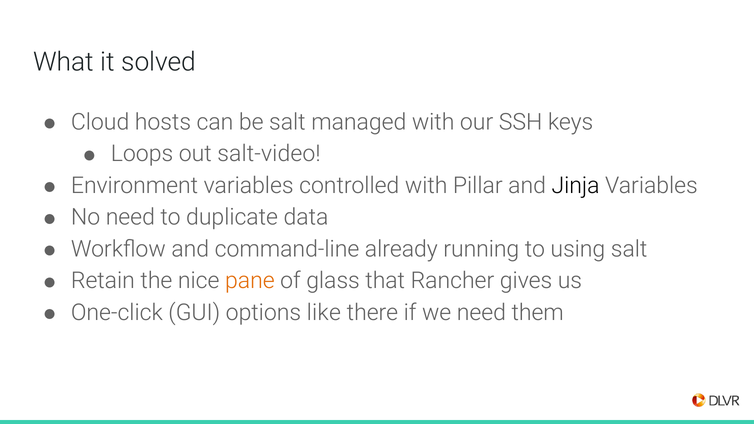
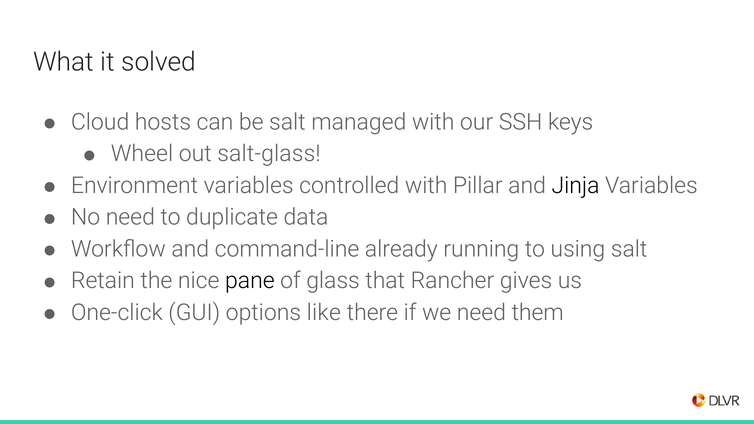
Loops: Loops -> Wheel (142, 154)
salt-video: salt-video -> salt-glass (269, 154)
pane colour: orange -> black (250, 281)
